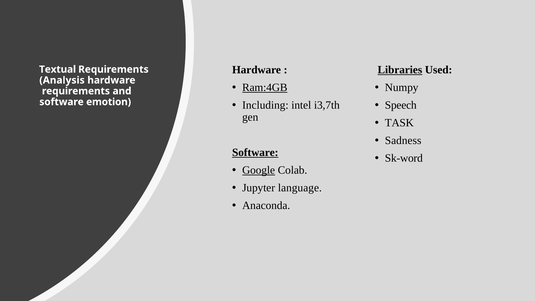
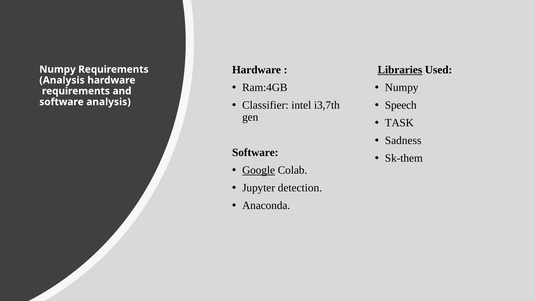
Textual: Textual -> Numpy (58, 69)
Ram:4GB underline: present -> none (265, 88)
Including: Including -> Classifier (265, 105)
software emotion: emotion -> analysis (109, 102)
Software underline: present -> none (255, 153)
Sk-word: Sk-word -> Sk-them (404, 158)
language: language -> detection (300, 188)
